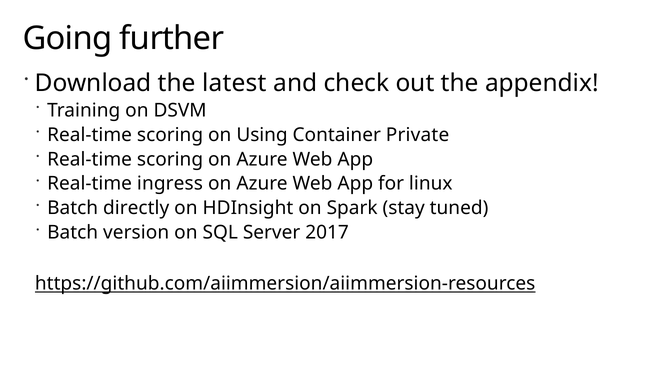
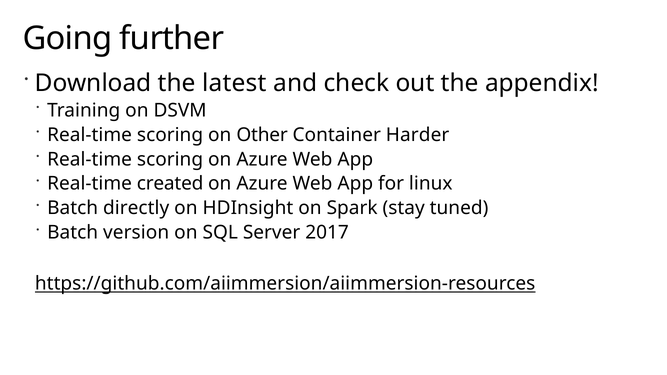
Using: Using -> Other (262, 135)
Private: Private -> Harder (418, 135)
ingress: ingress -> created (170, 184)
